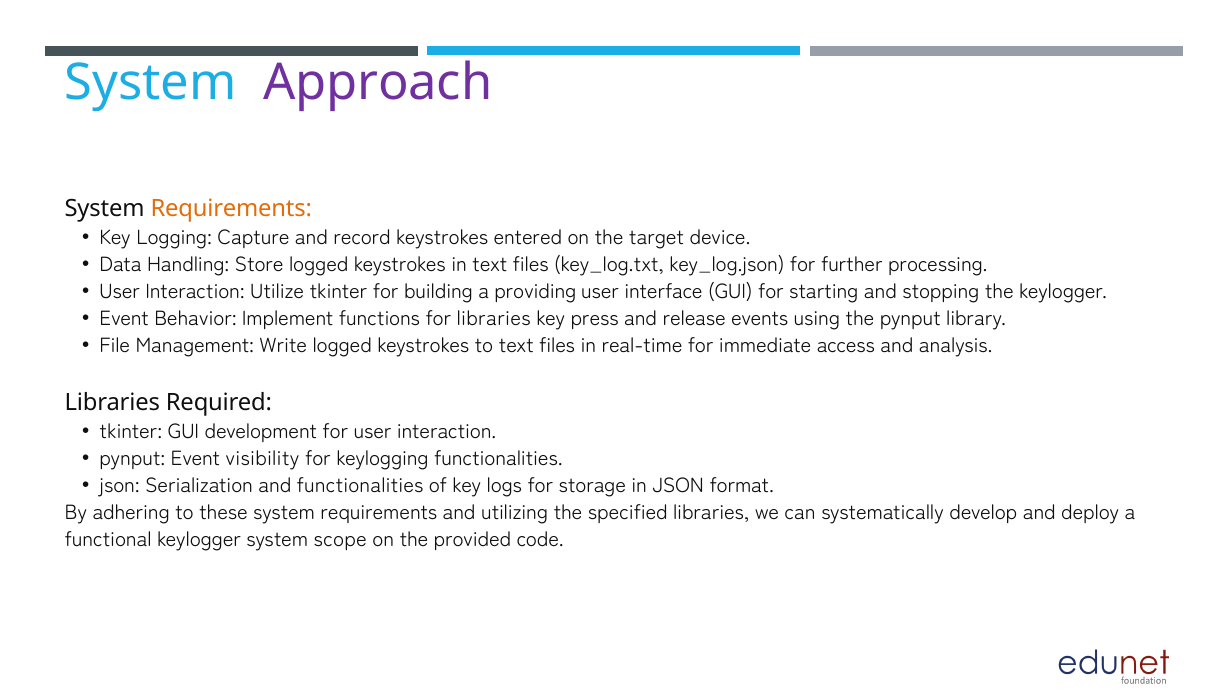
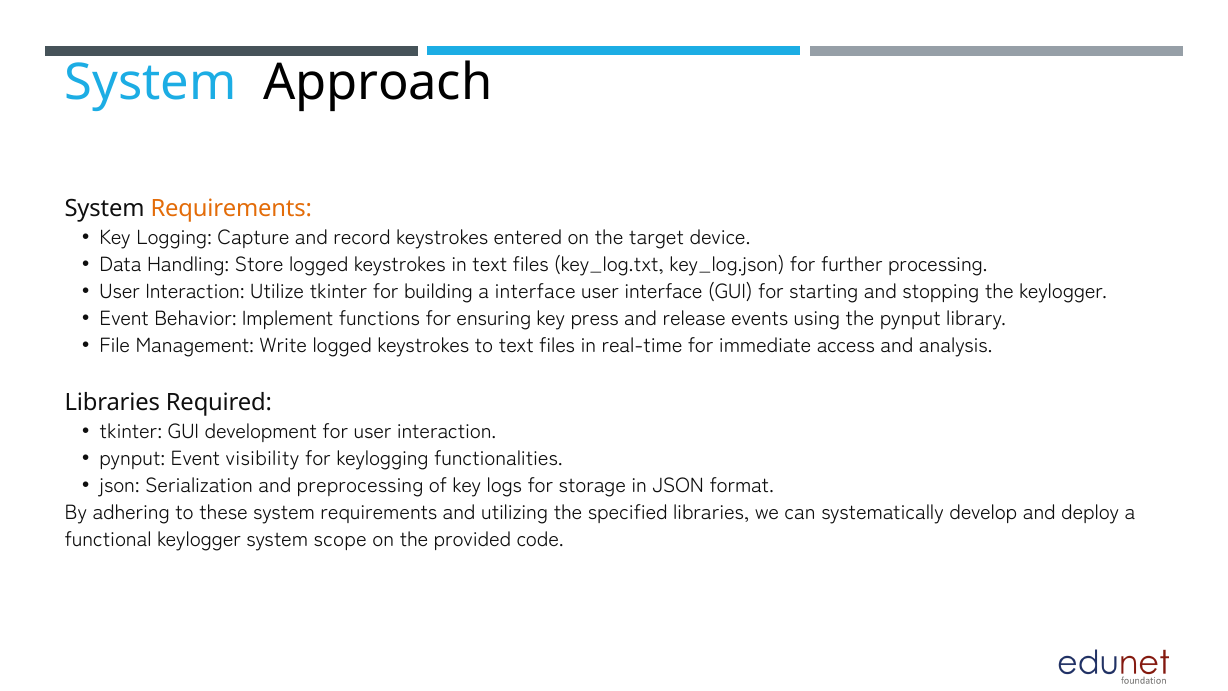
Approach colour: purple -> black (378, 83)
a providing: providing -> interface (535, 292)
for libraries: libraries -> ensuring (494, 319)
and functionalities: functionalities -> preprocessing (360, 485)
